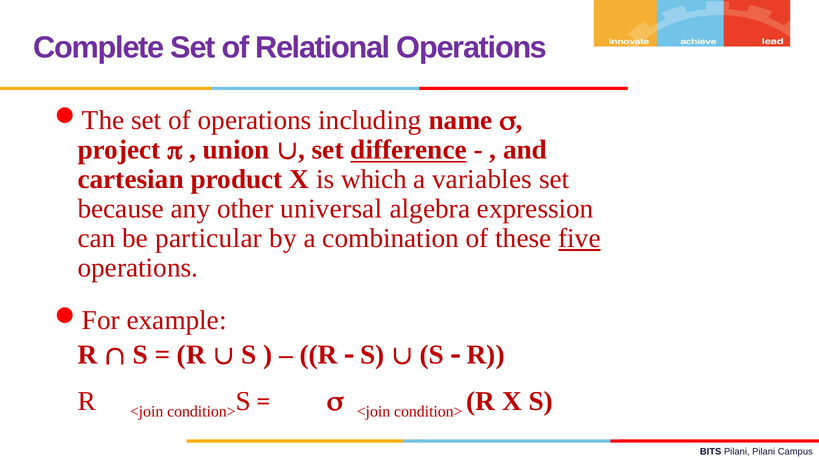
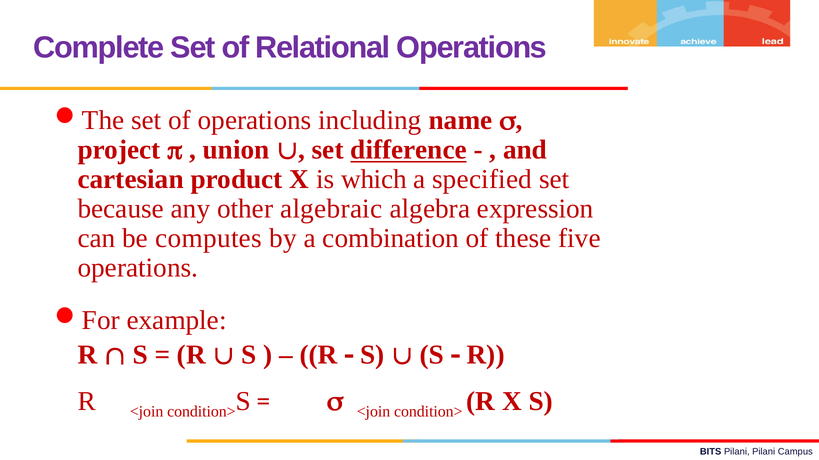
variables: variables -> specified (482, 180)
universal: universal -> algebraic (331, 209)
particular: particular -> computes (209, 239)
five underline: present -> none (580, 239)
